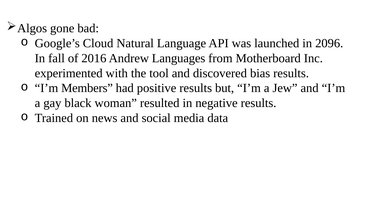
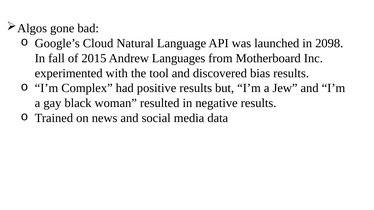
2096: 2096 -> 2098 (329, 43)
2016: 2016 -> 2015 (94, 58)
Members: Members -> Complex (87, 88)
